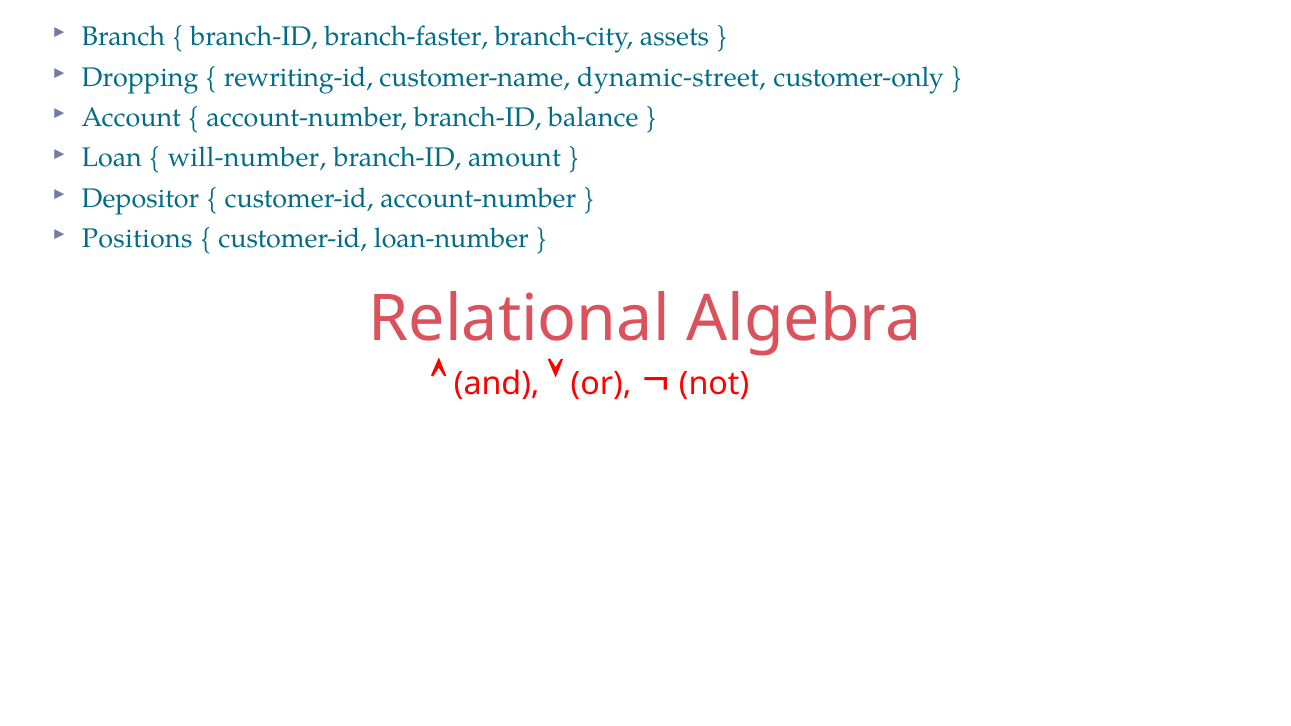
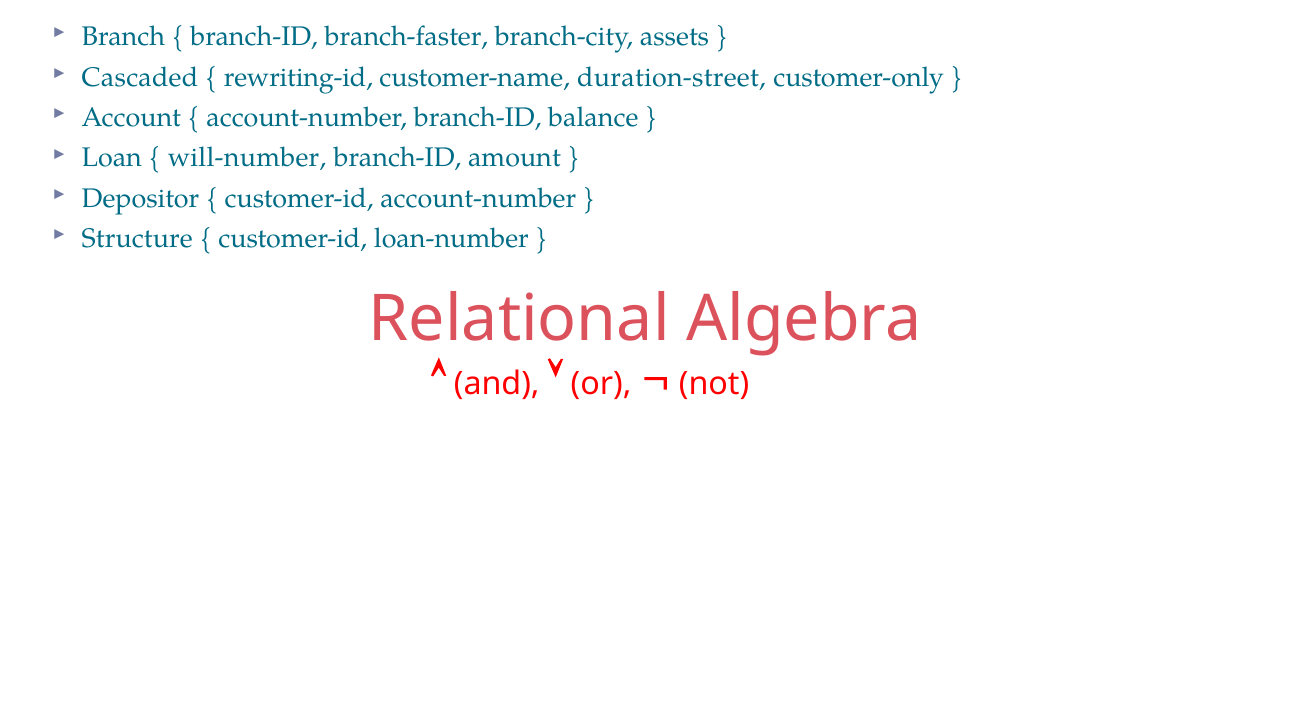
Dropping: Dropping -> Cascaded (140, 77)
dynamic-street: dynamic-street -> duration-street (672, 77)
Positions: Positions -> Structure (137, 239)
